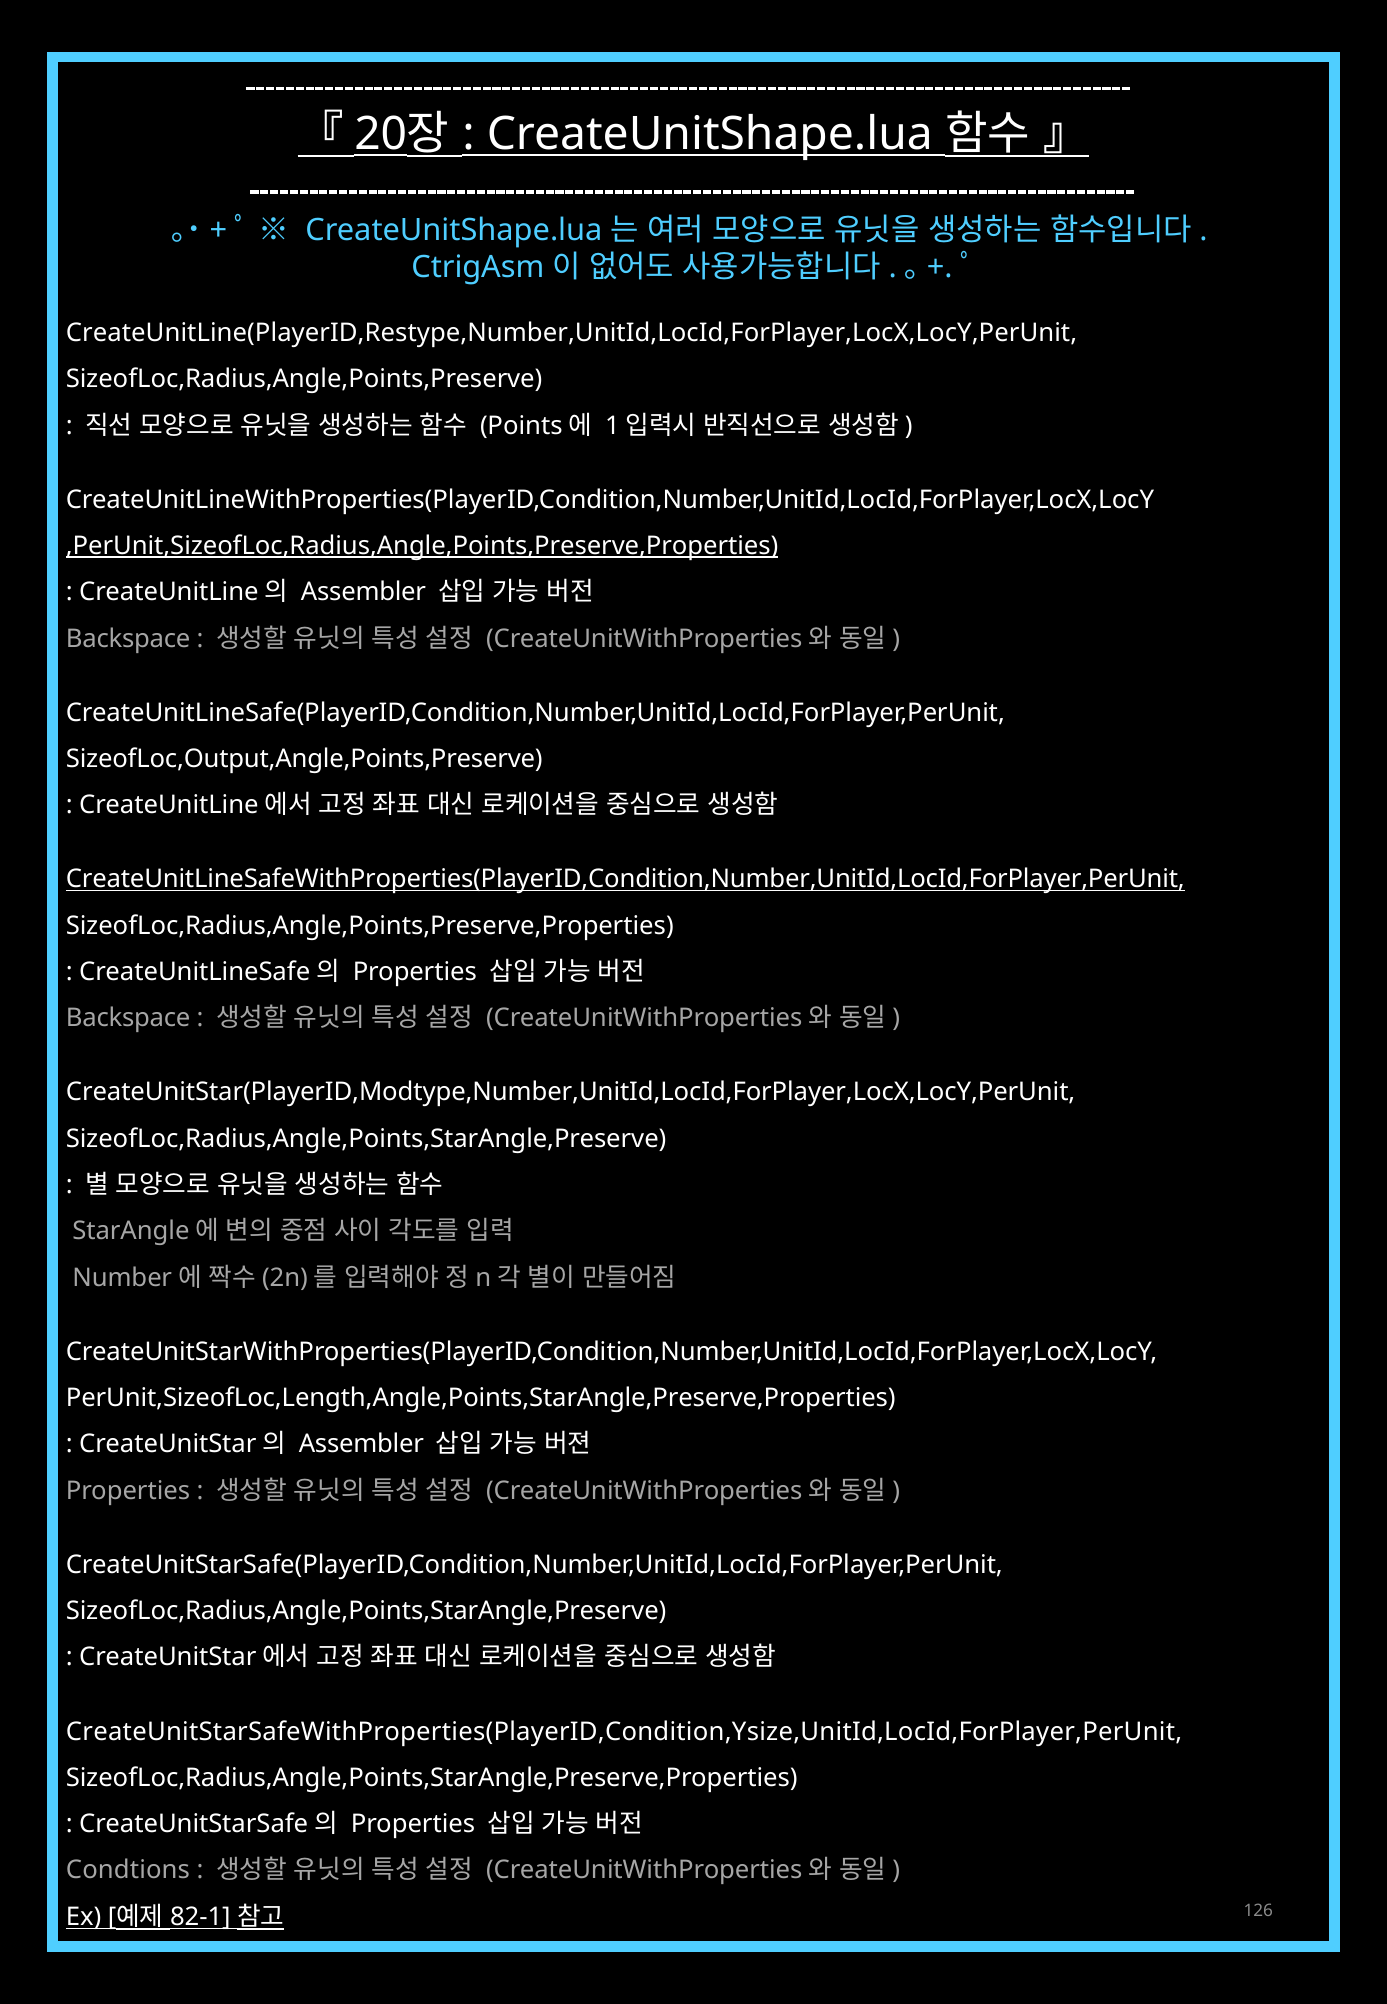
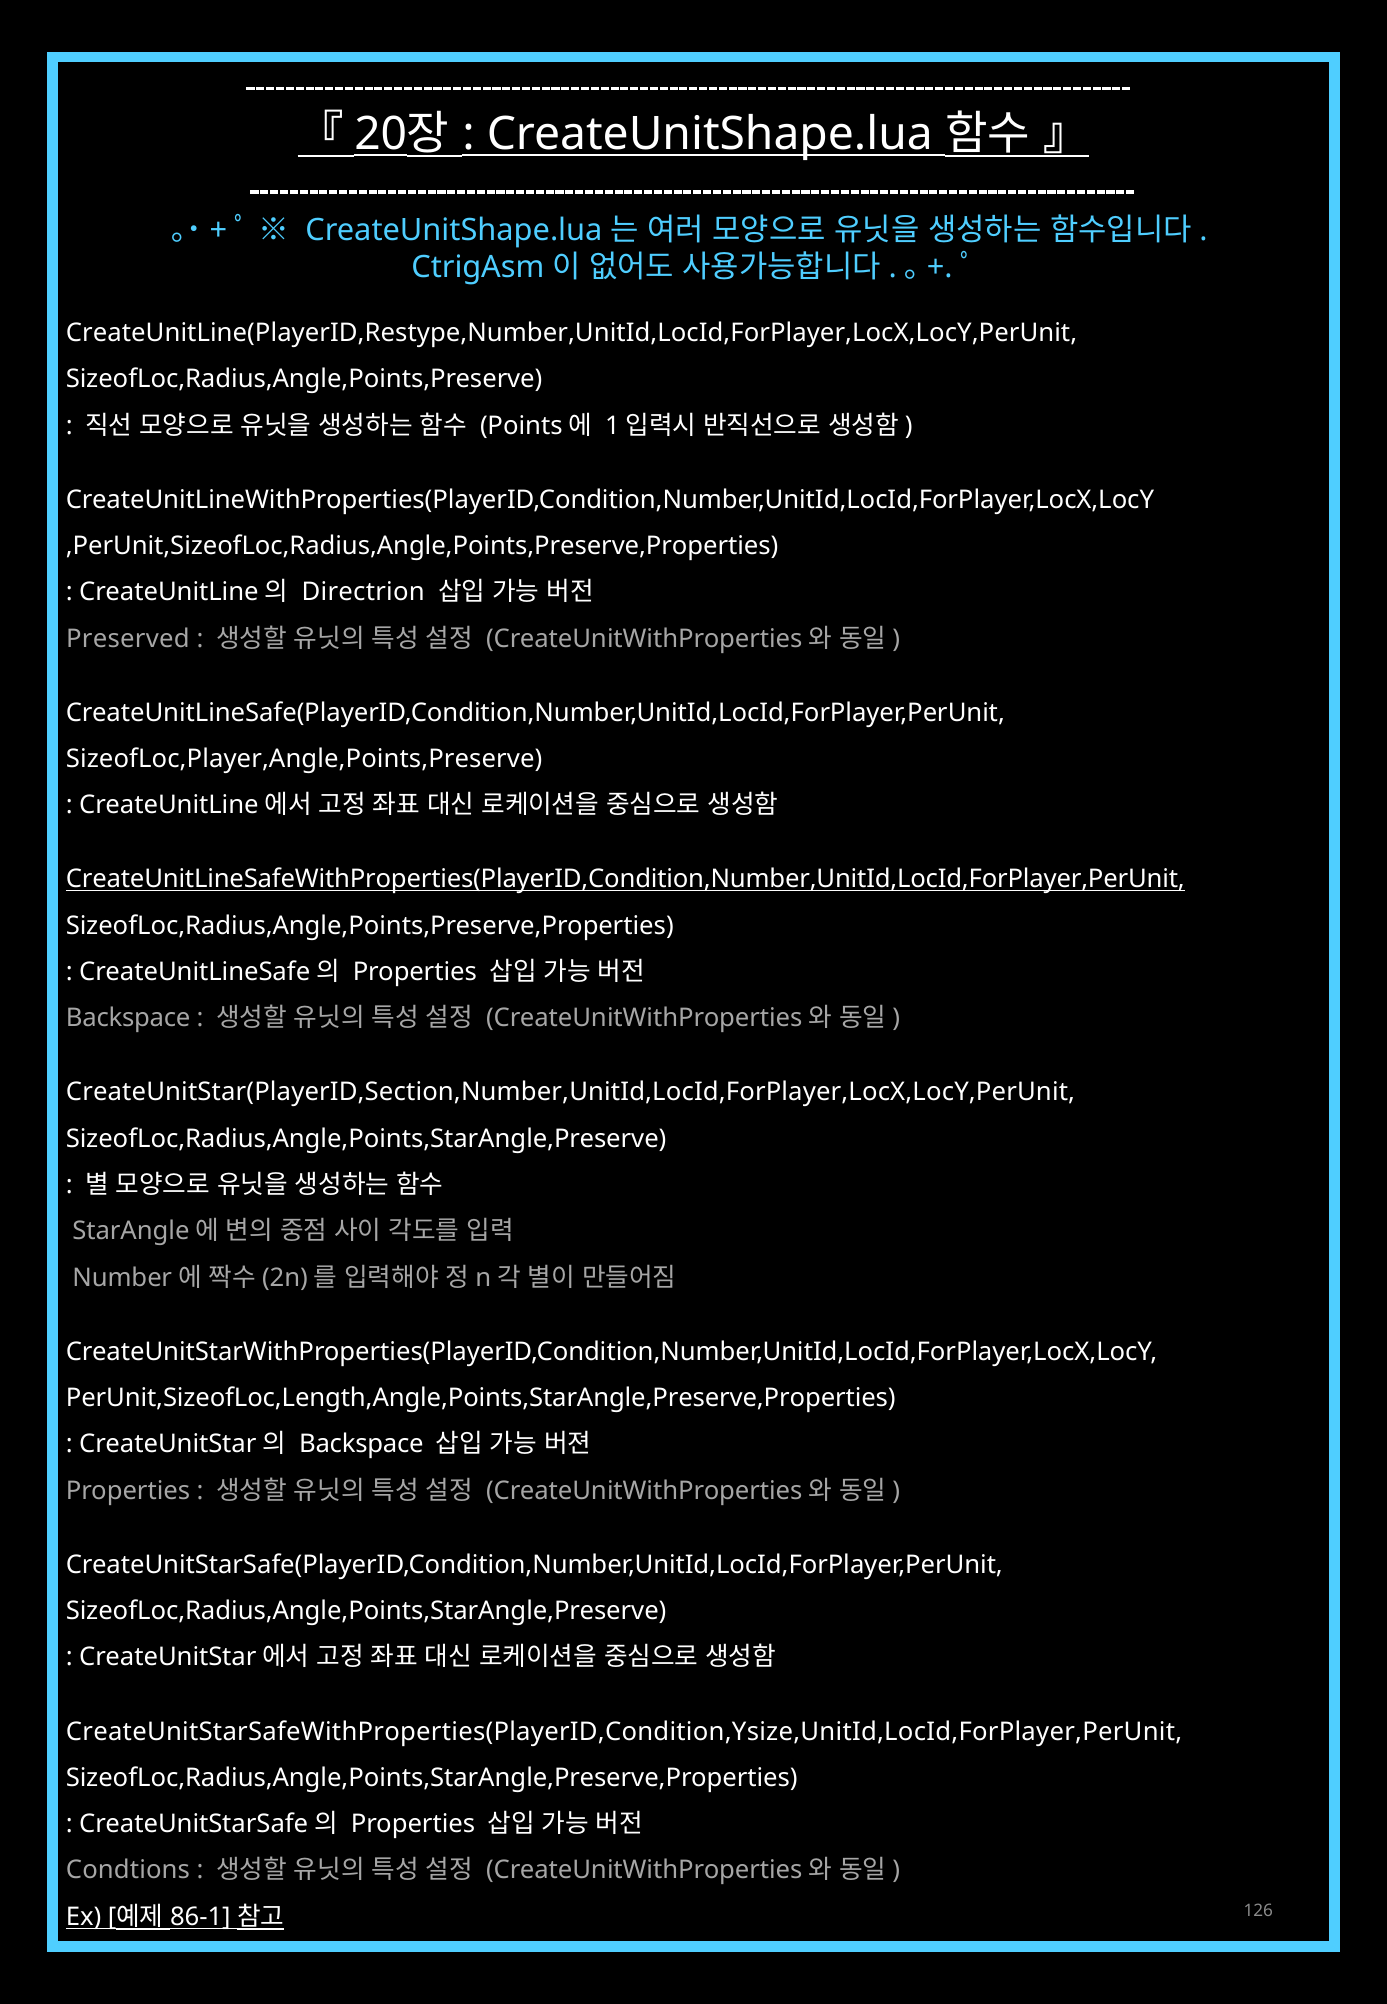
,PerUnit,SizeofLoc,Radius,Angle,Points,Preserve,Properties underline: present -> none (422, 546)
Assembler: Assembler -> Directrion (363, 592)
Backspace: Backspace -> Preserved (128, 638)
SizeofLoc,Output,Angle,Points,Preserve: SizeofLoc,Output,Angle,Points,Preserve -> SizeofLoc,Player,Angle,Points,Preserve (304, 759)
CreateUnitStar(PlayerID,Modtype,Number,UnitId,LocId,ForPlayer,LocX,LocY,PerUnit: CreateUnitStar(PlayerID,Modtype,Number,UnitId,LocId,ForPlayer,LocX,LocY,PerUnit -> CreateUnitStar(PlayerID,Section,Number,UnitId,LocId,ForPlayer,LocX,LocY,PerUnit (570, 1092)
Assembler: Assembler -> Backspace (361, 1444)
82-1: 82-1 -> 86-1 (200, 1916)
